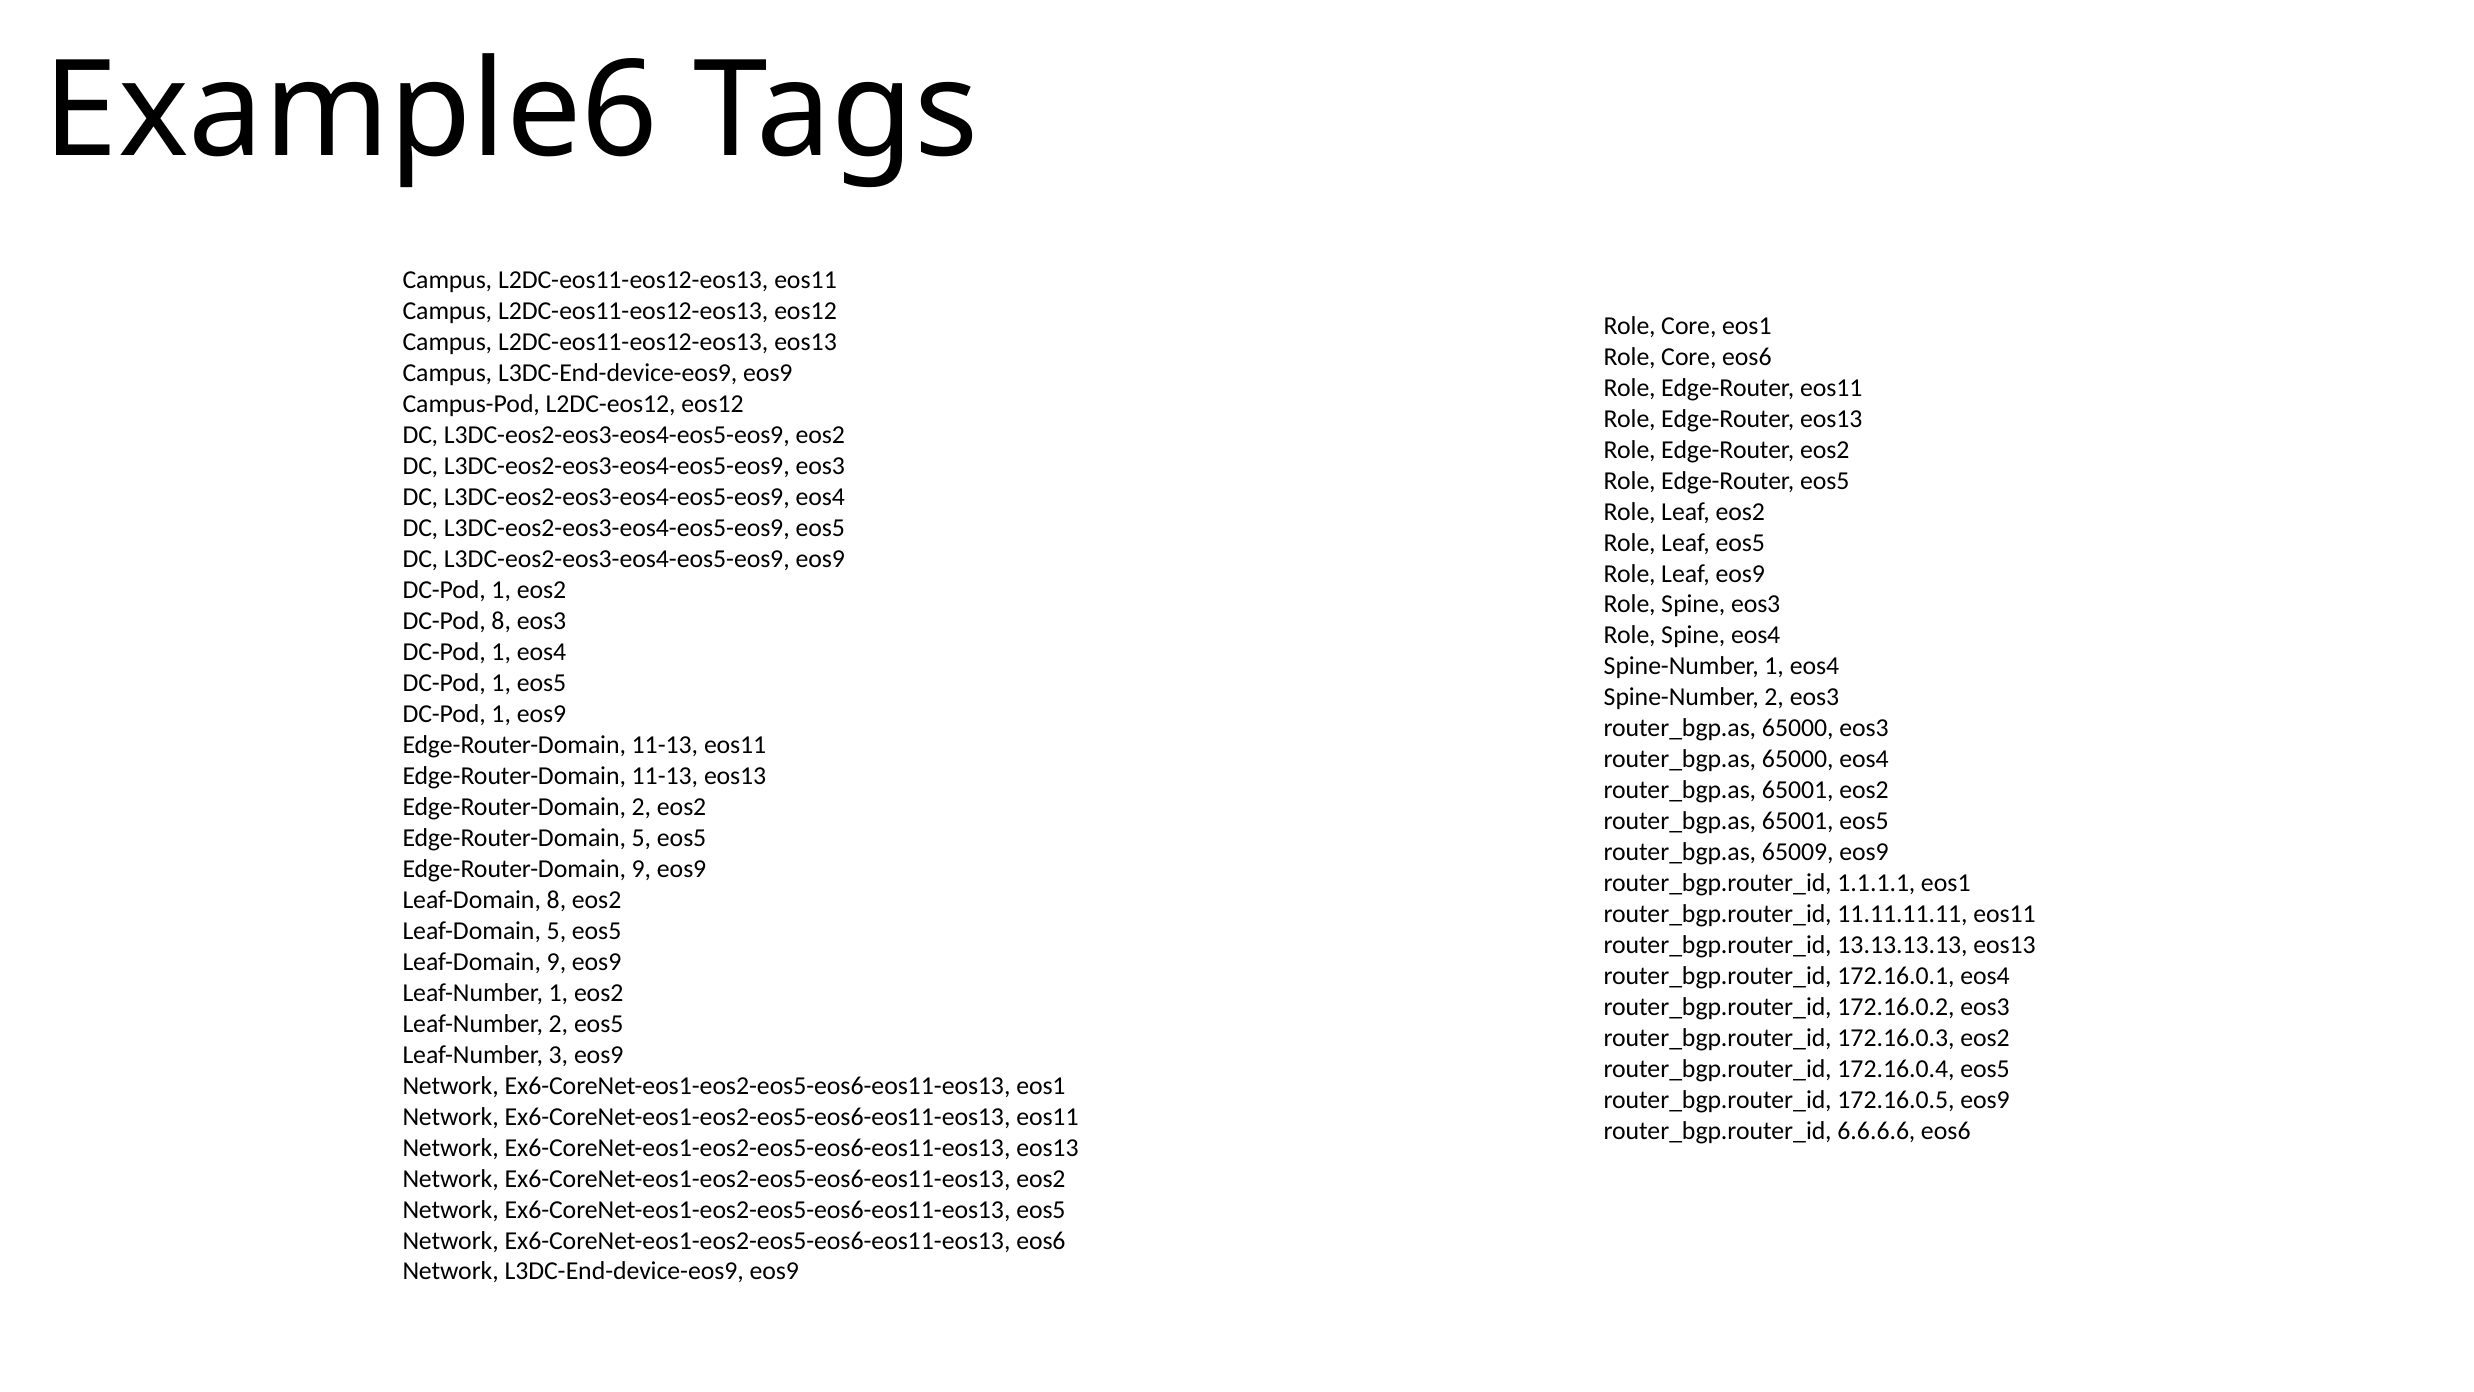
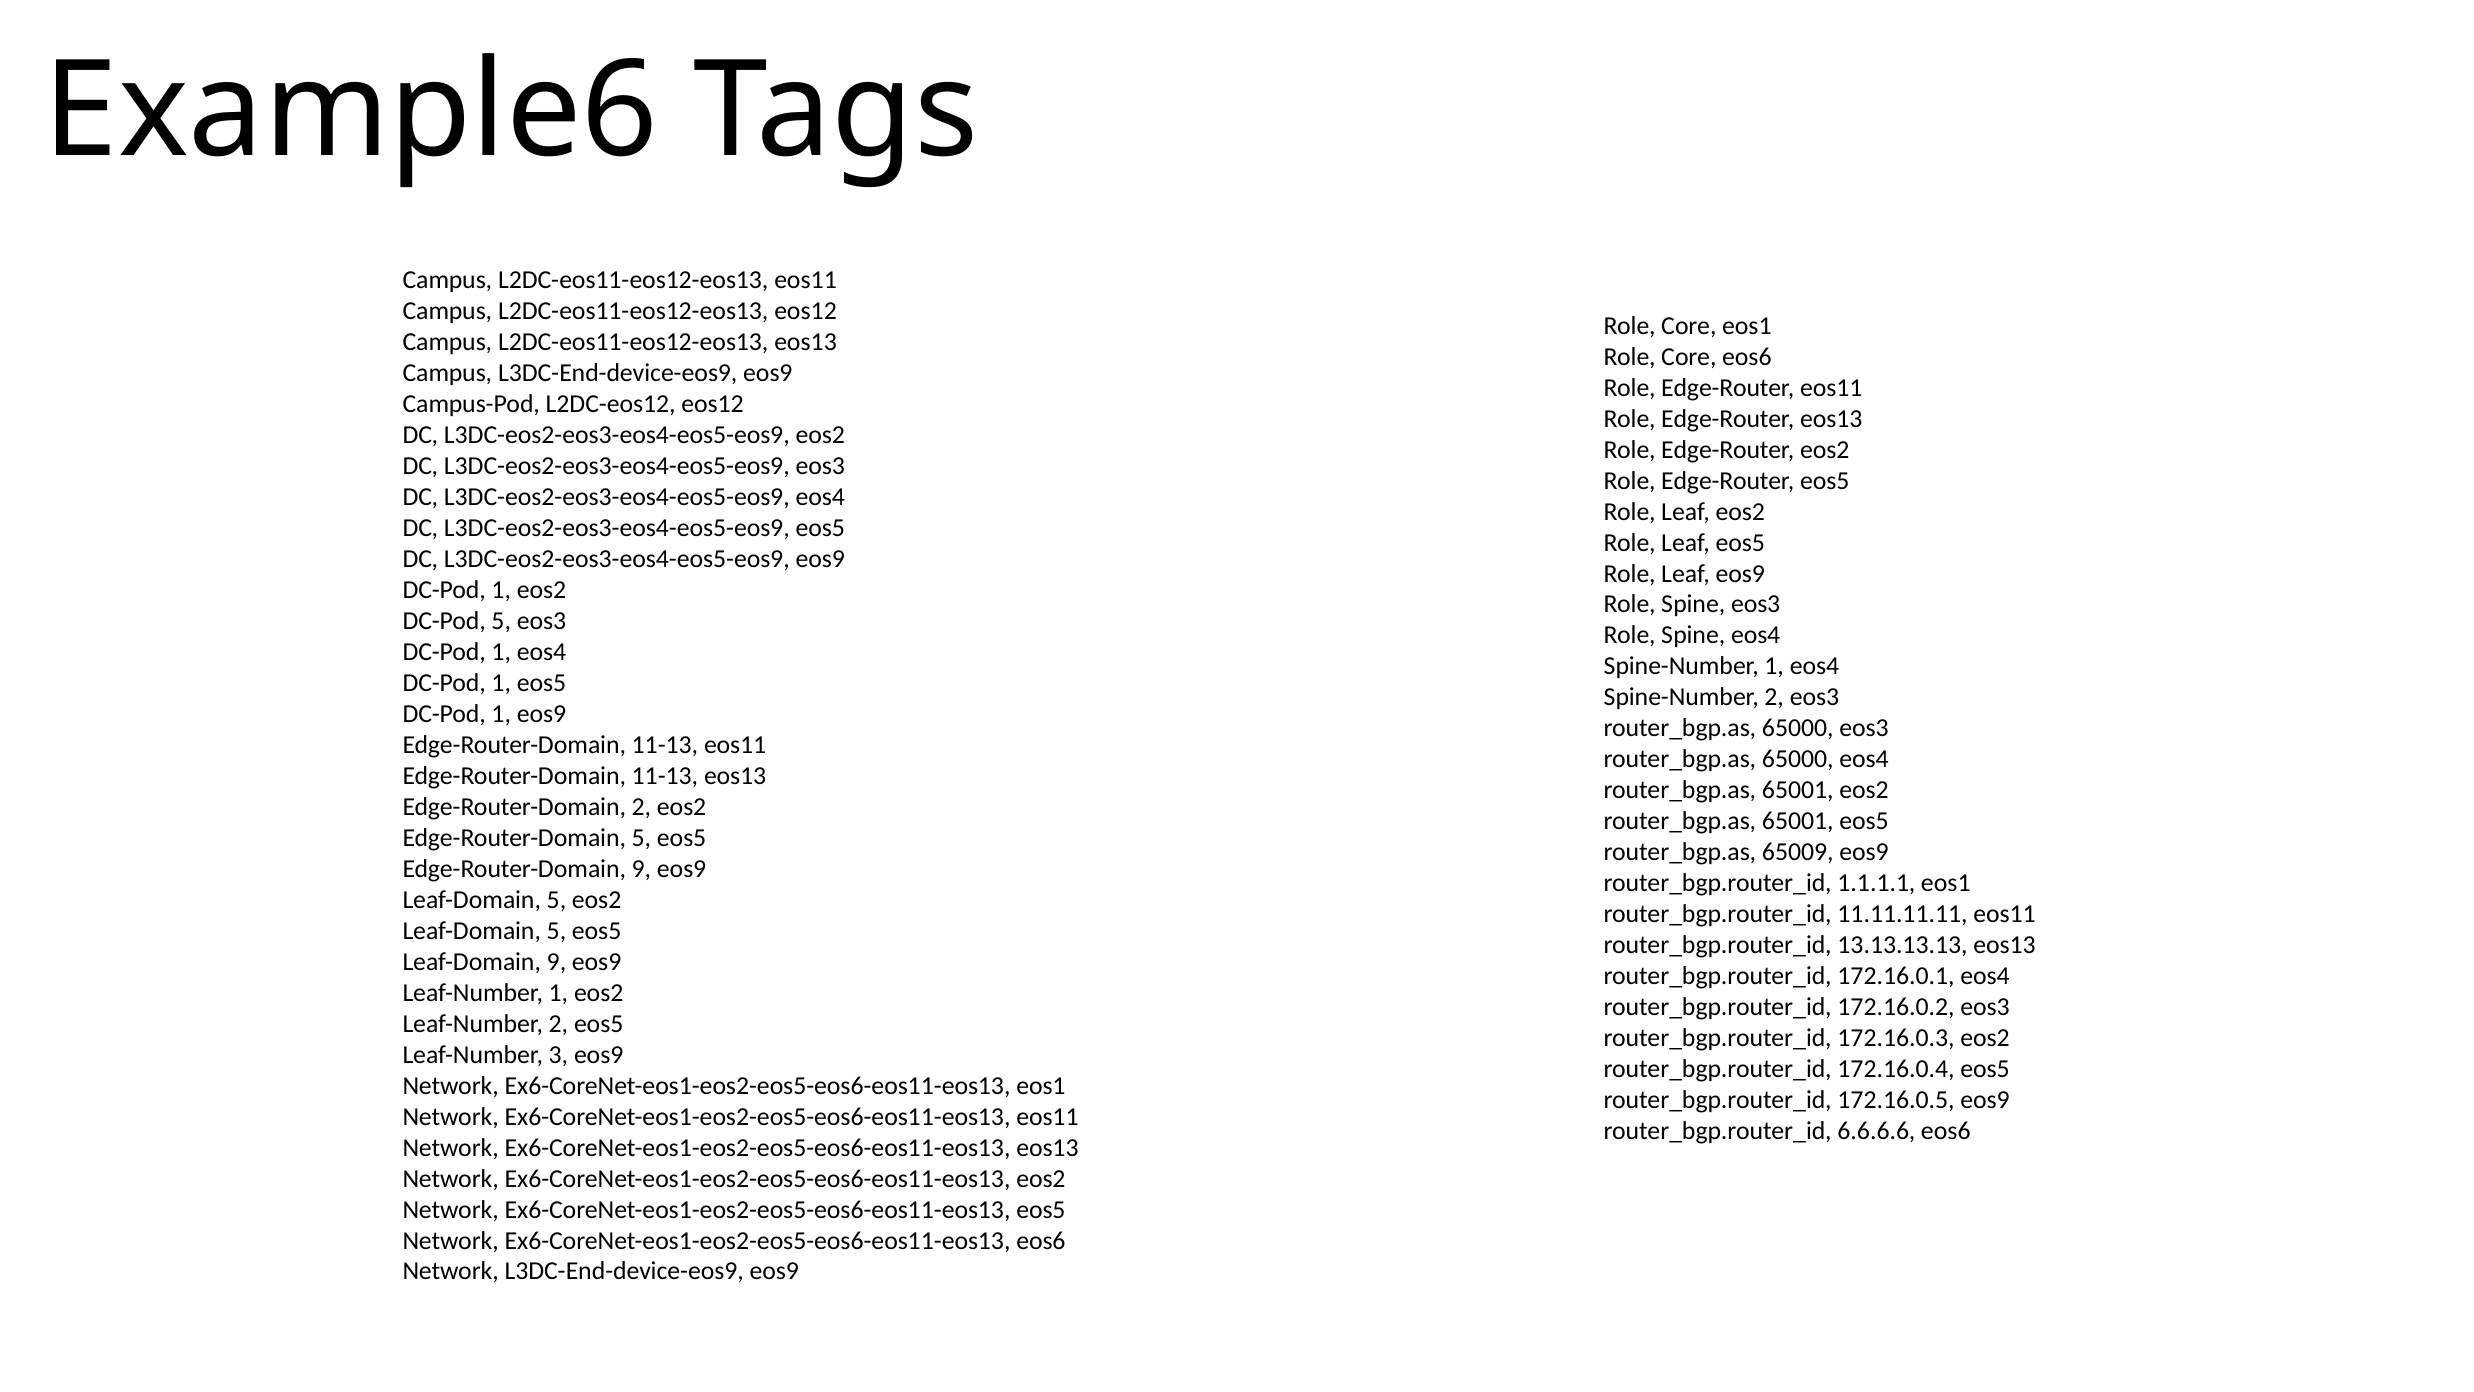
DC-Pod 8: 8 -> 5 (501, 621)
8: 8 -> 5 (556, 899)
